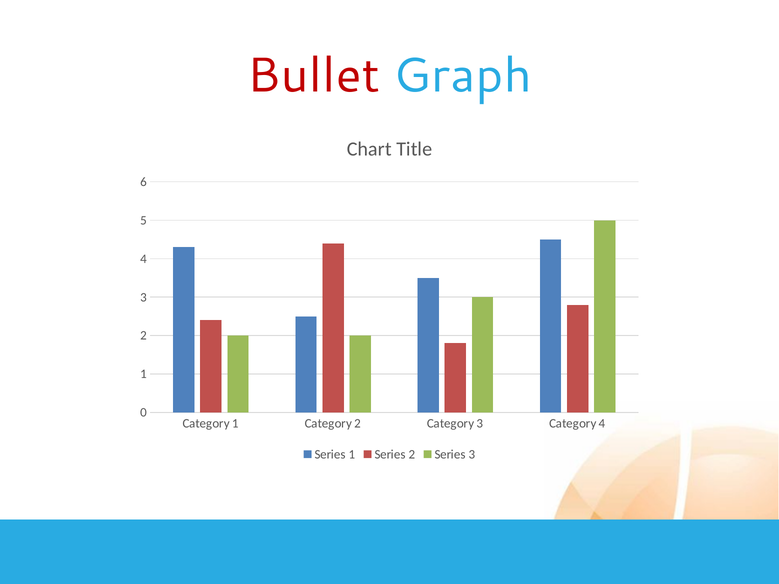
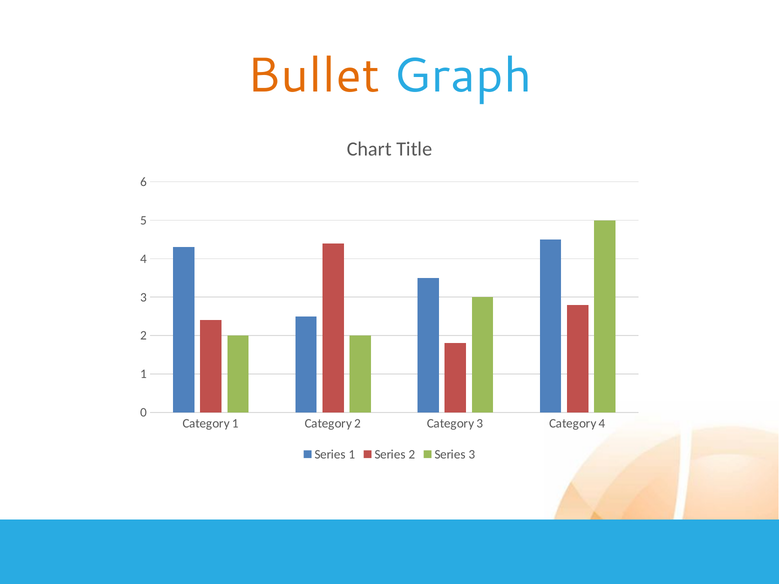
Bullet colour: red -> orange (314, 75)
